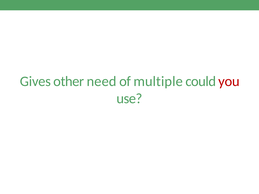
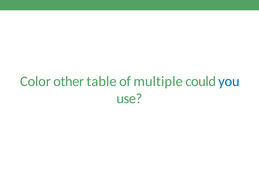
Gives: Gives -> Color (35, 81)
need: need -> table (102, 81)
you colour: red -> blue (229, 81)
